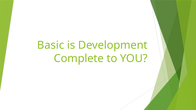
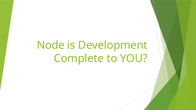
Basic: Basic -> Node (51, 45)
